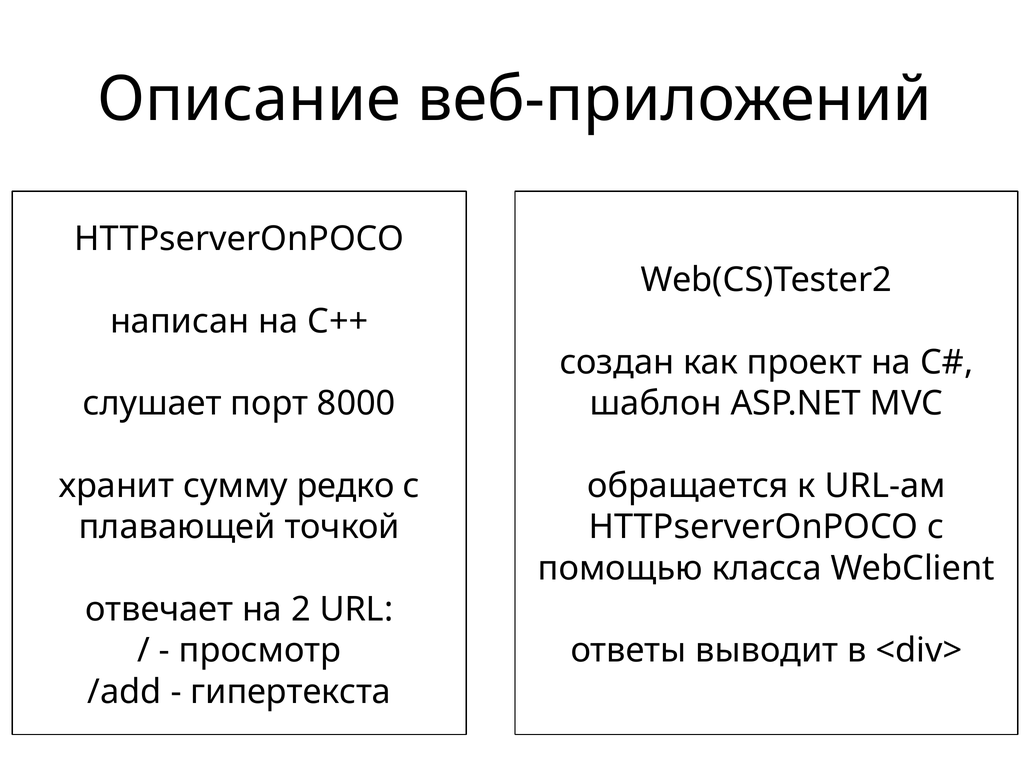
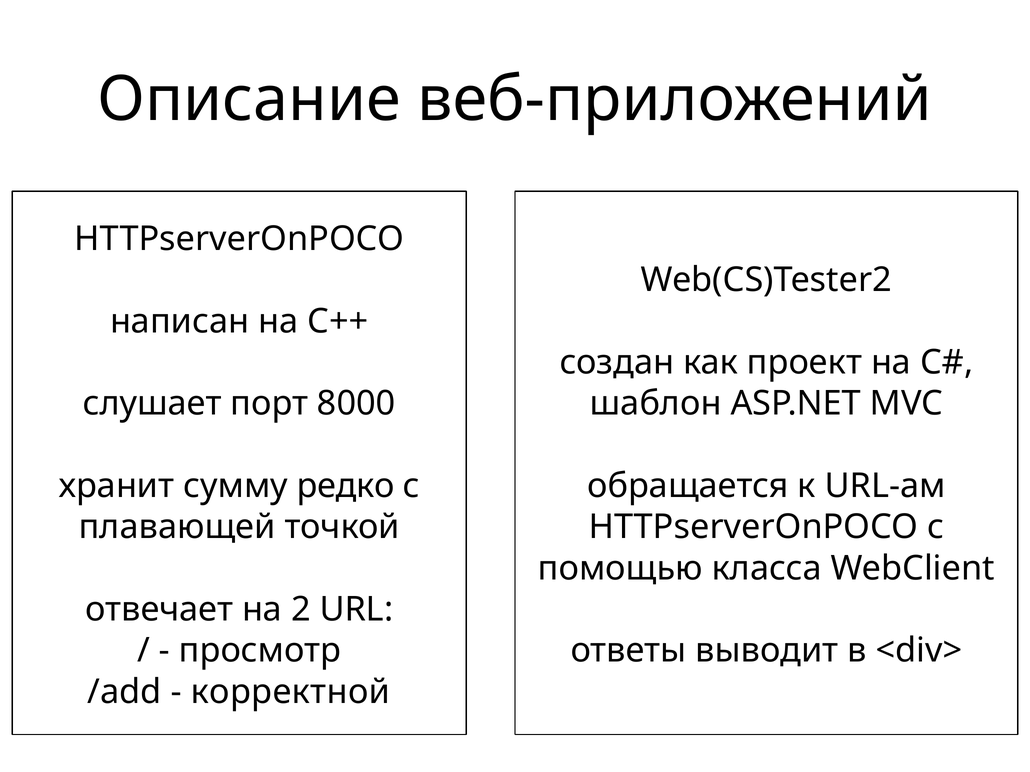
гипертекста: гипертекста -> корректной (291, 692)
